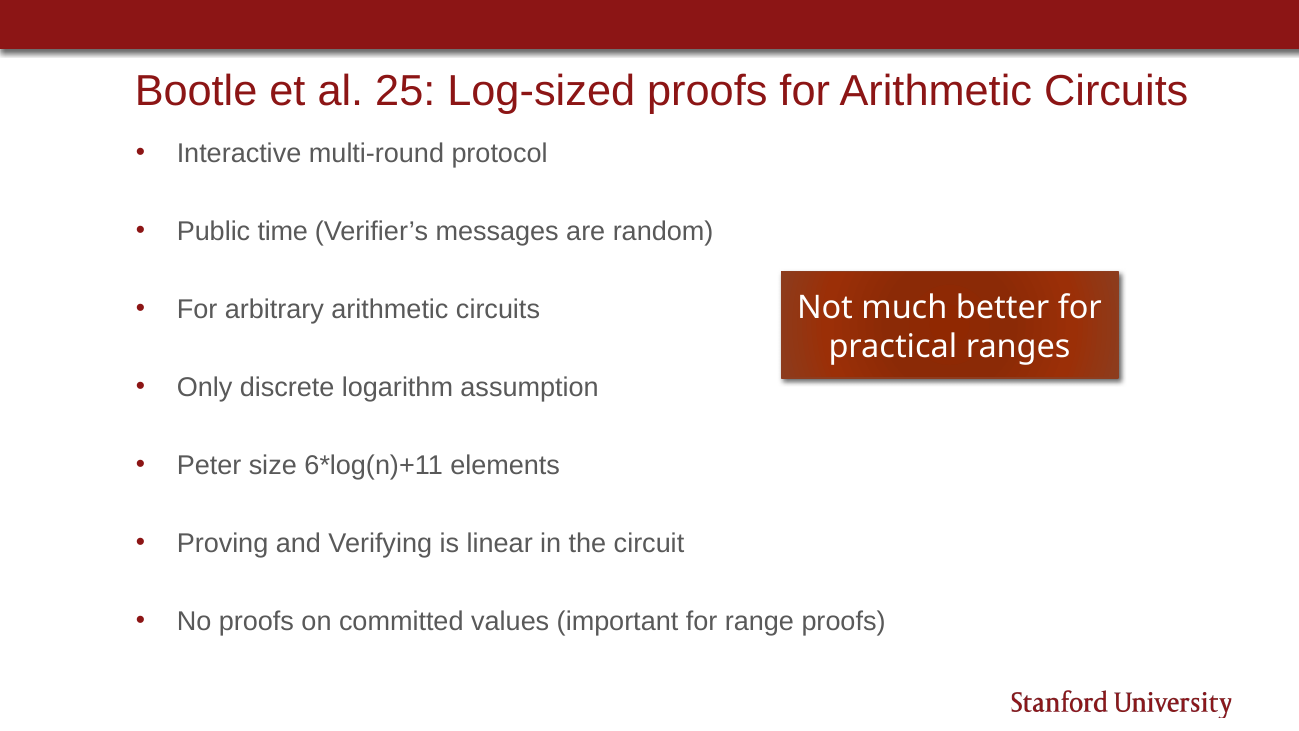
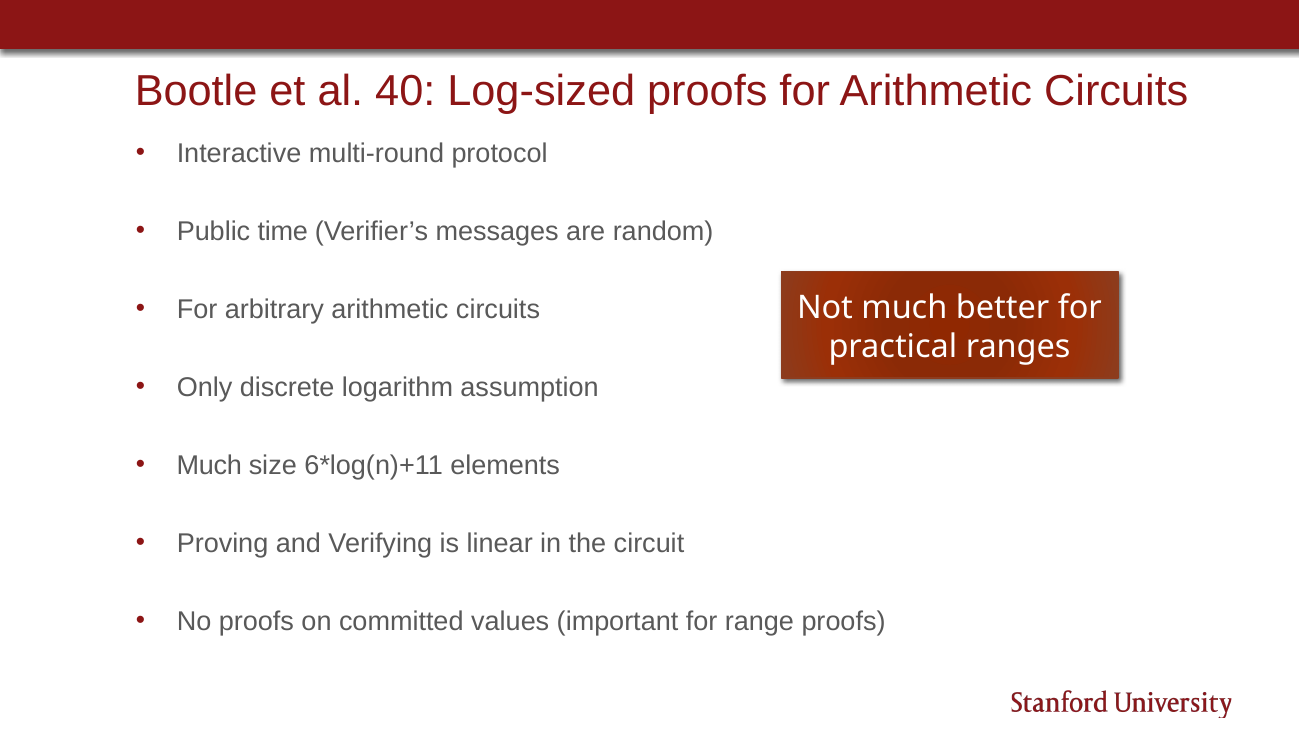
25: 25 -> 40 (405, 91)
Peter: Peter -> Much (209, 465)
